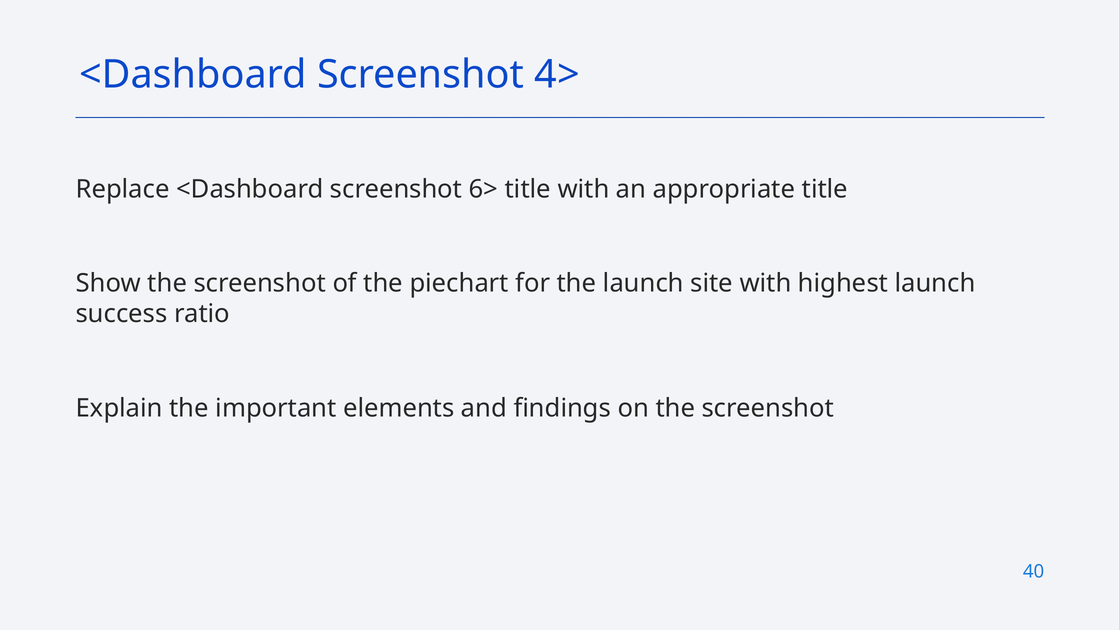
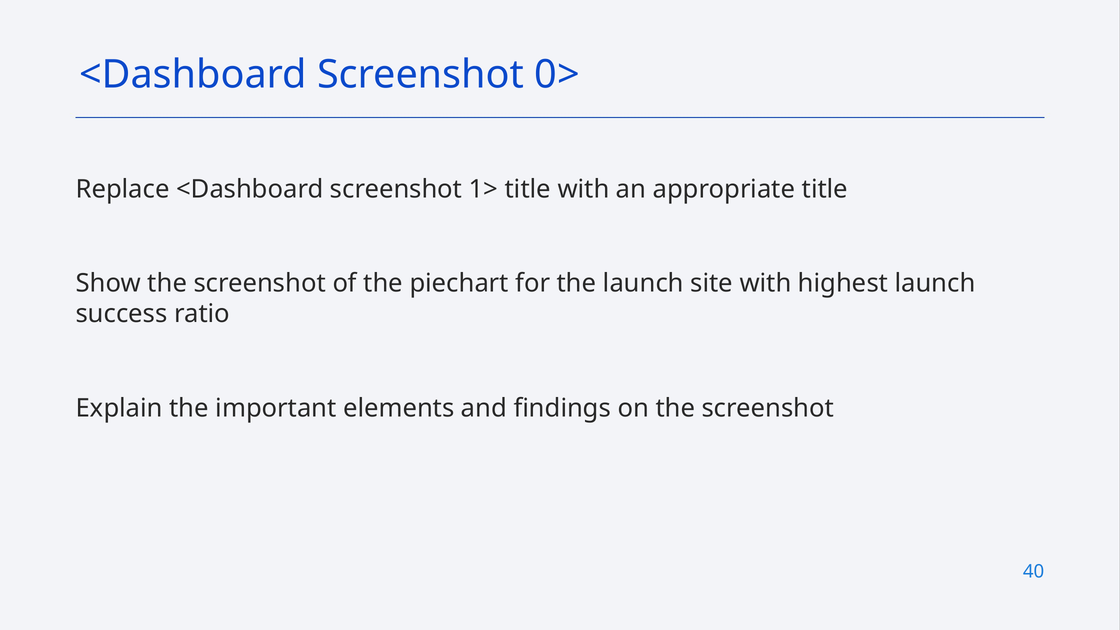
4>: 4> -> 0> (557, 75)
6>: 6> -> 1> (483, 189)
